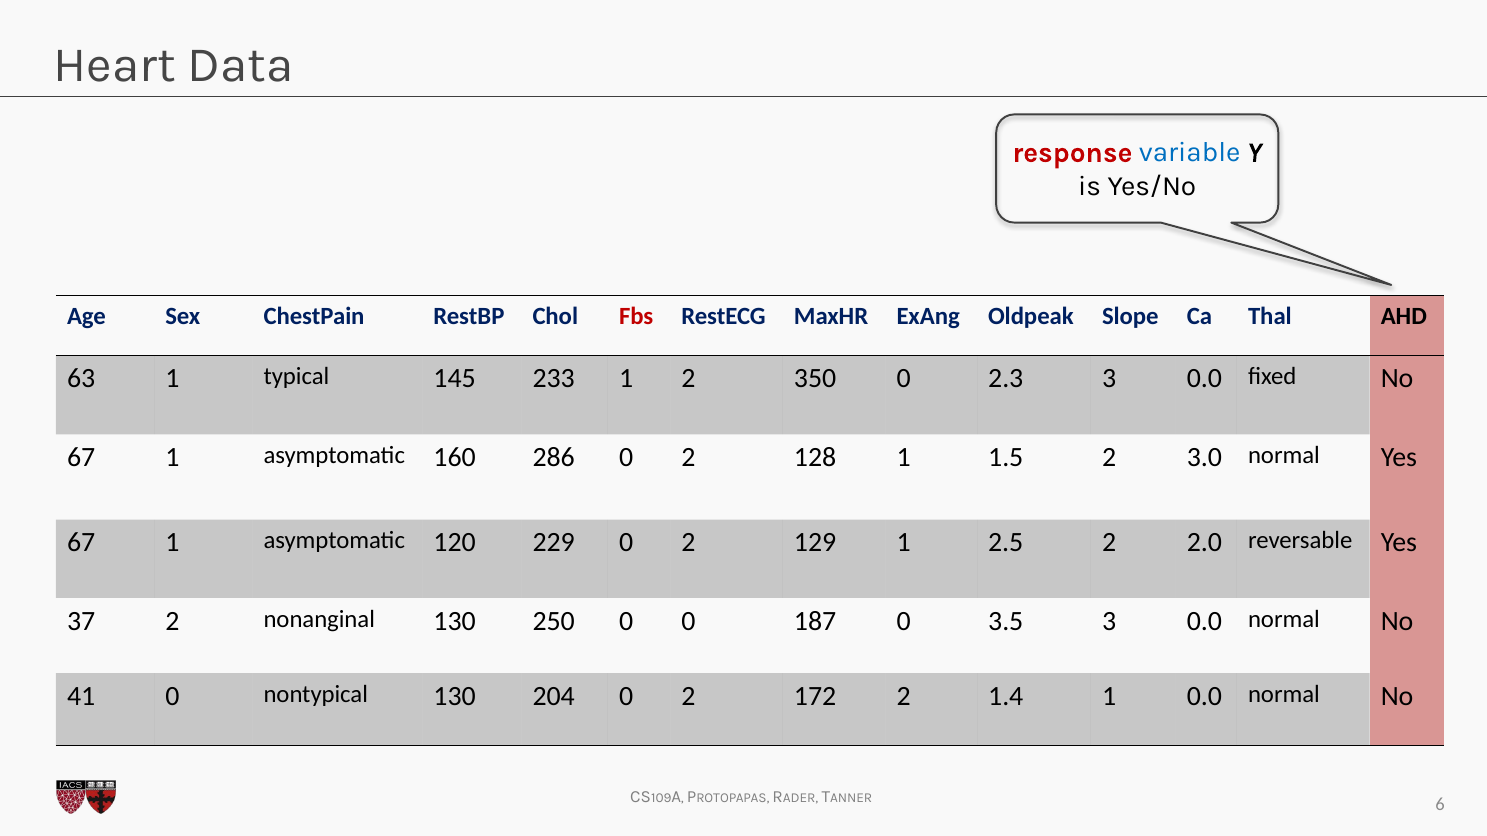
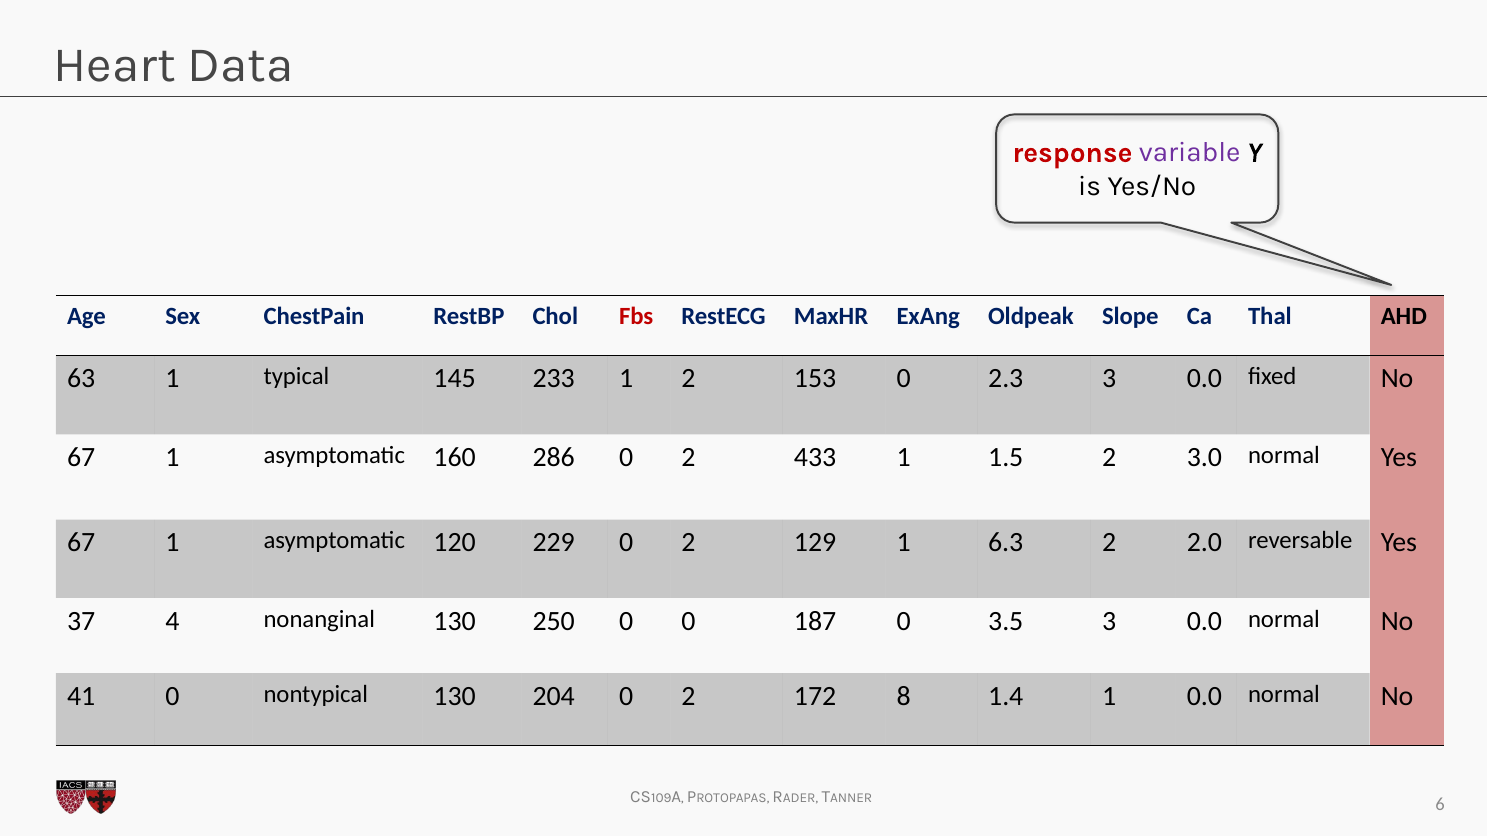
variable colour: blue -> purple (1190, 153)
350: 350 -> 153 (815, 379)
128: 128 -> 433 (815, 457)
2.5: 2.5 -> 6.3 (1006, 543)
37 2: 2 -> 4 (172, 621)
172 2: 2 -> 8 (904, 696)
